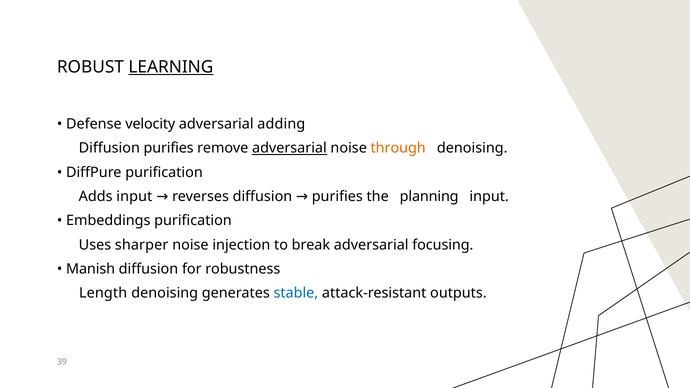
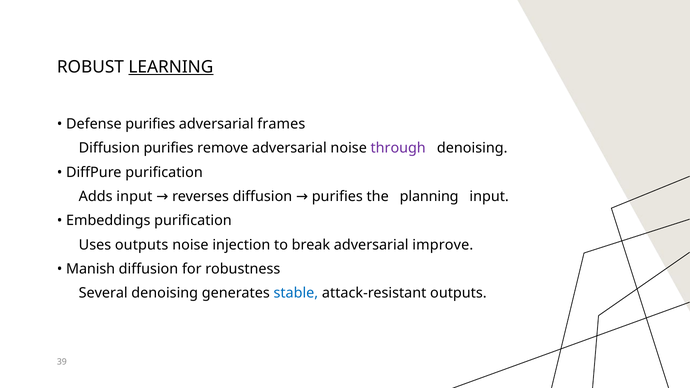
Defense velocity: velocity -> purifies (150, 124)
adding: adding -> frames (281, 124)
adversarial underline: present -> none (289, 148)
through colour: orange -> purple (398, 148)
Uses sharper: sharper -> outputs (142, 245)
focusing: focusing -> improve (443, 245)
Length: Length -> Several (103, 293)
